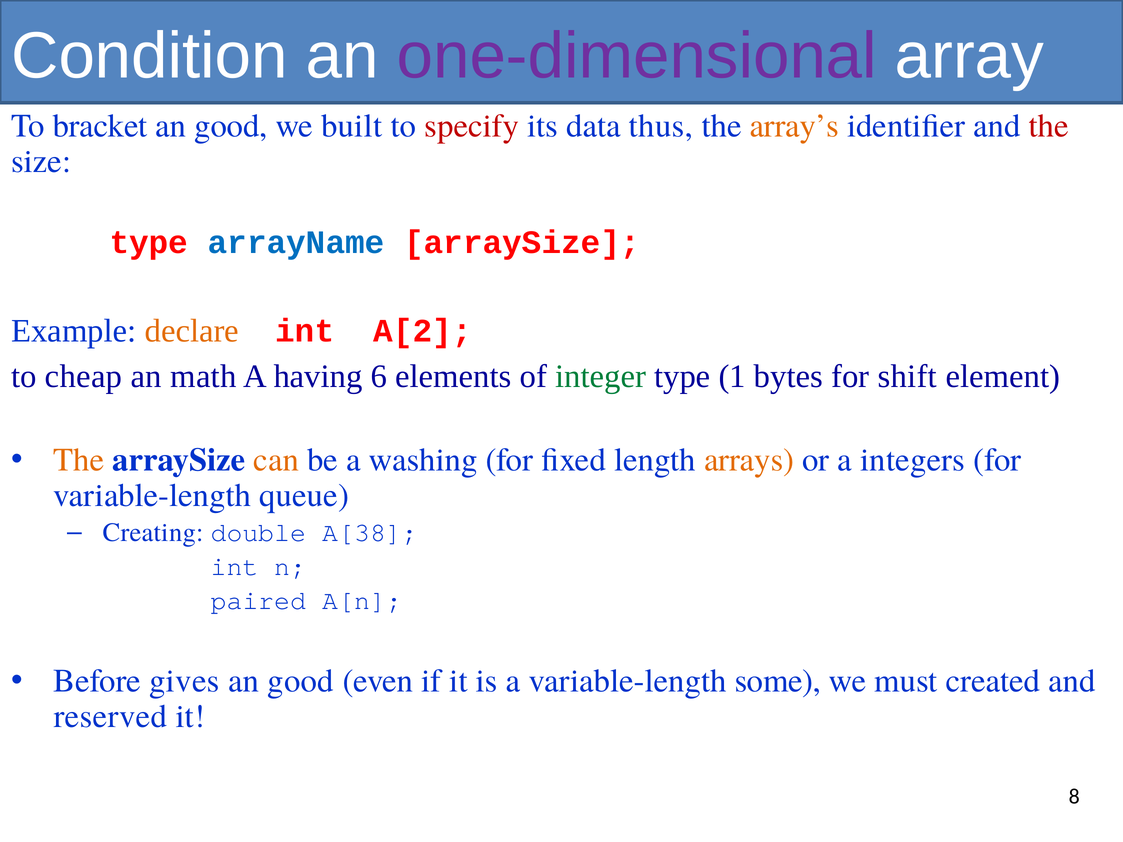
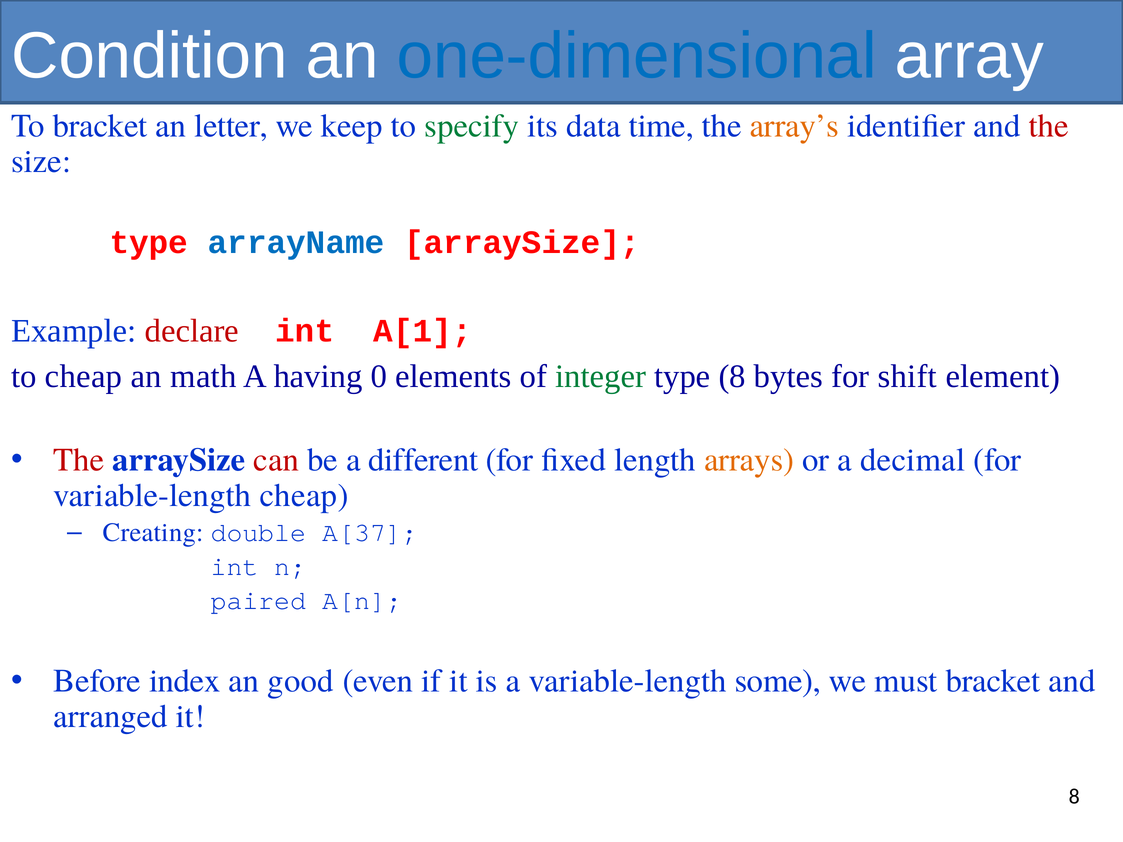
one-dimensional colour: purple -> blue (637, 56)
good: good -> letter (231, 126)
built: built -> keep (352, 126)
specify colour: red -> green (472, 126)
thus: thus -> time (661, 126)
declare colour: orange -> red (192, 331)
A[2: A[2 -> A[1 (423, 331)
6: 6 -> 0 (379, 377)
type 1: 1 -> 8 (732, 377)
The colour: orange -> red (79, 460)
can colour: orange -> red (276, 460)
washing: washing -> different (423, 460)
integers: integers -> decimal (913, 460)
variable-length queue: queue -> cheap (304, 495)
A[38: A[38 -> A[37 (370, 533)
gives: gives -> index (185, 681)
must created: created -> bracket (993, 681)
reserved: reserved -> arranged (111, 716)
